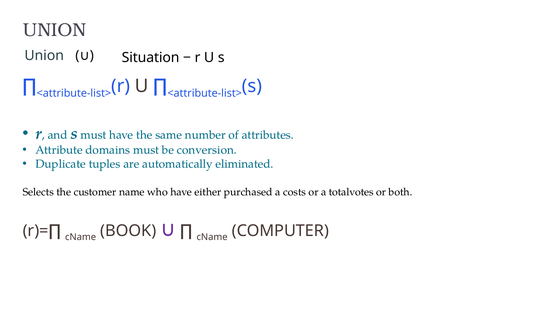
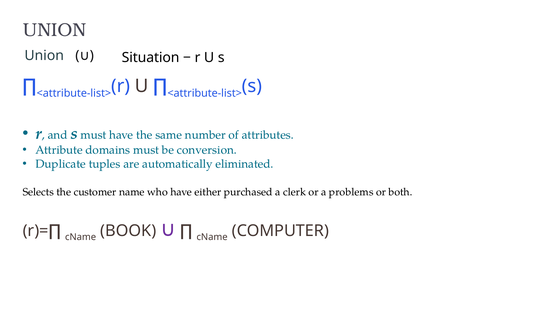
costs: costs -> clerk (294, 192)
totalvotes: totalvotes -> problems (351, 192)
